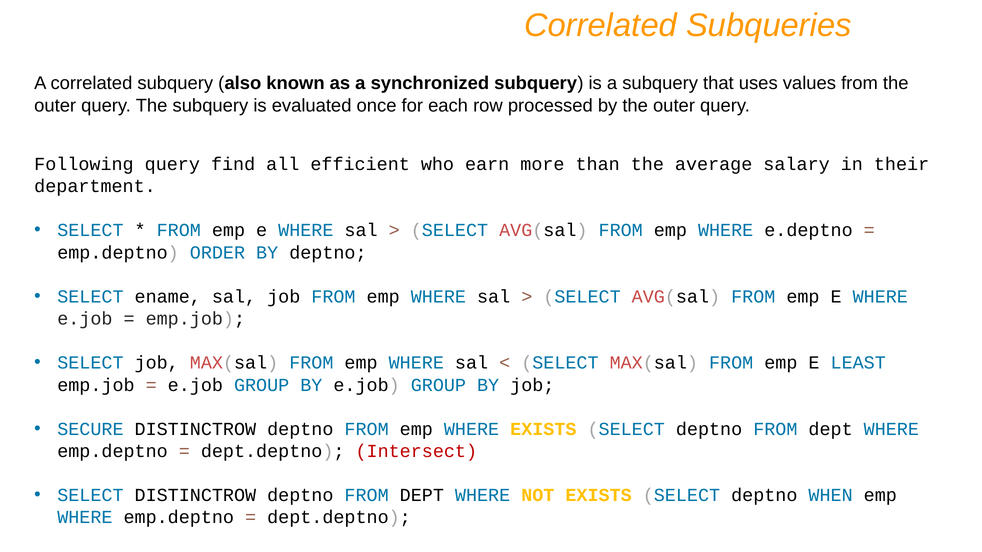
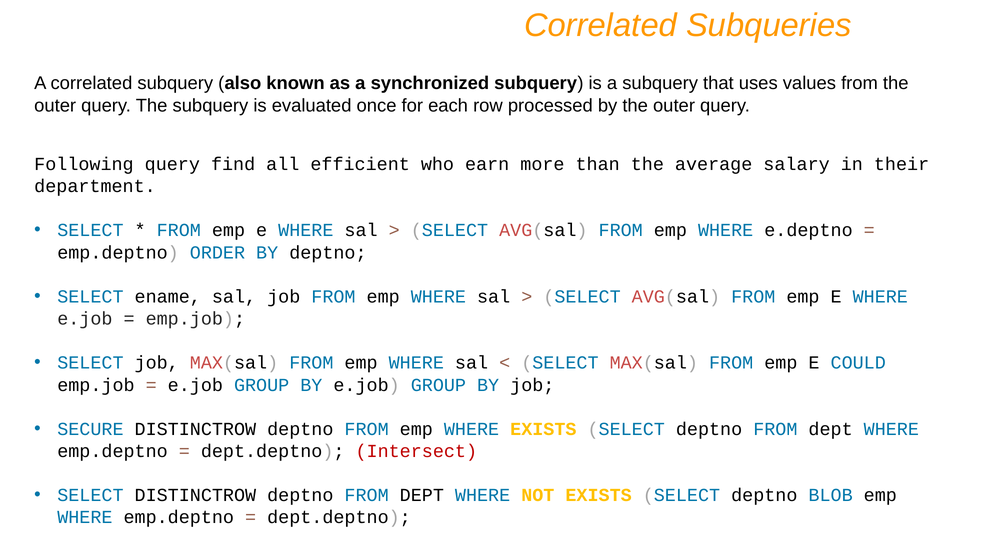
LEAST: LEAST -> COULD (858, 363)
WHEN: WHEN -> BLOB (831, 496)
